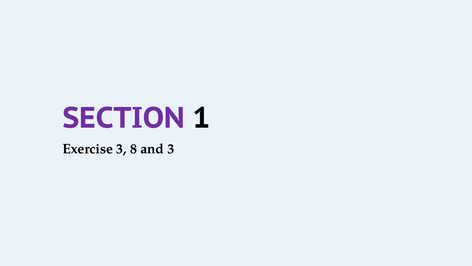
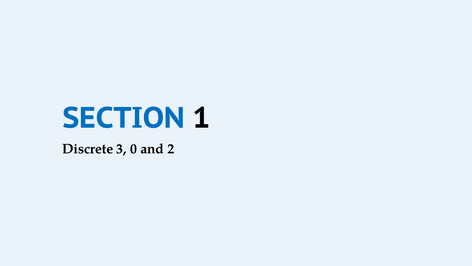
SECTION colour: purple -> blue (124, 118)
Exercise: Exercise -> Discrete (88, 149)
8: 8 -> 0 (133, 149)
and 3: 3 -> 2 (171, 149)
